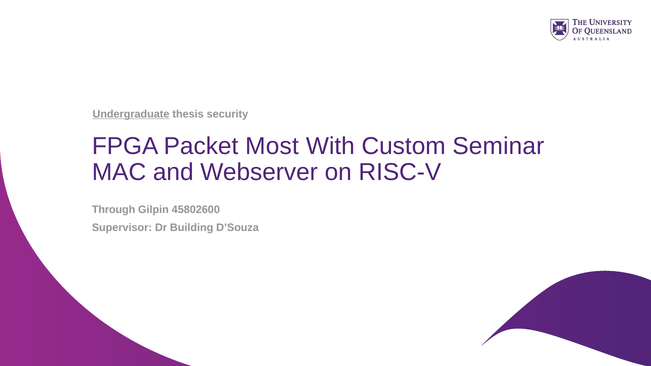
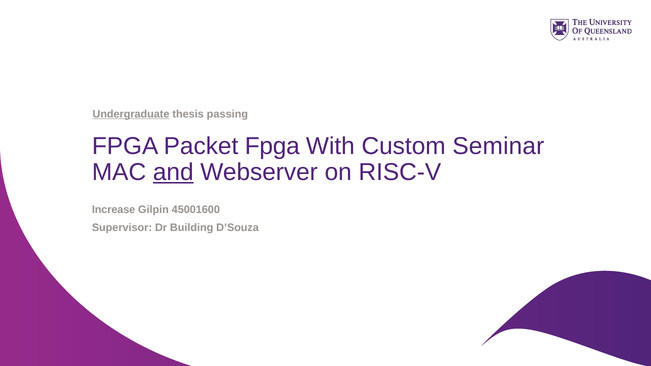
security: security -> passing (227, 114)
Packet Most: Most -> Fpga (272, 146)
and underline: none -> present (173, 173)
Through: Through -> Increase (114, 210)
45802600: 45802600 -> 45001600 (196, 210)
